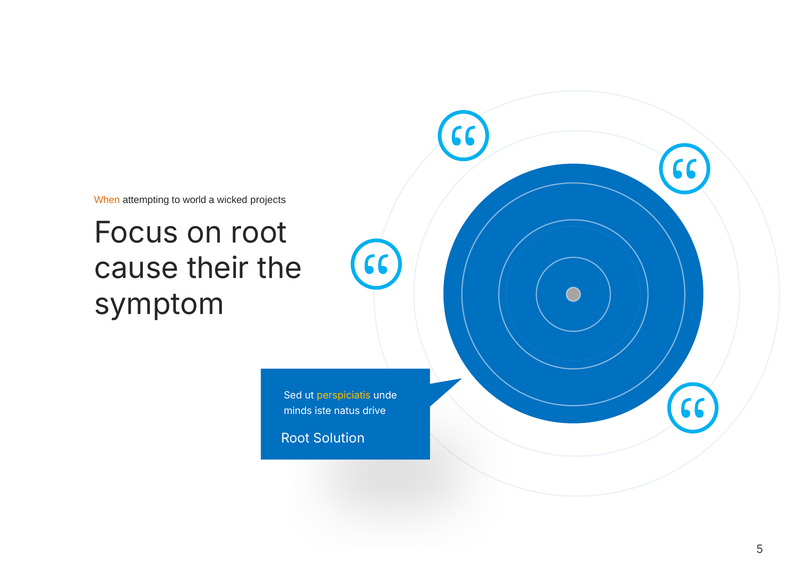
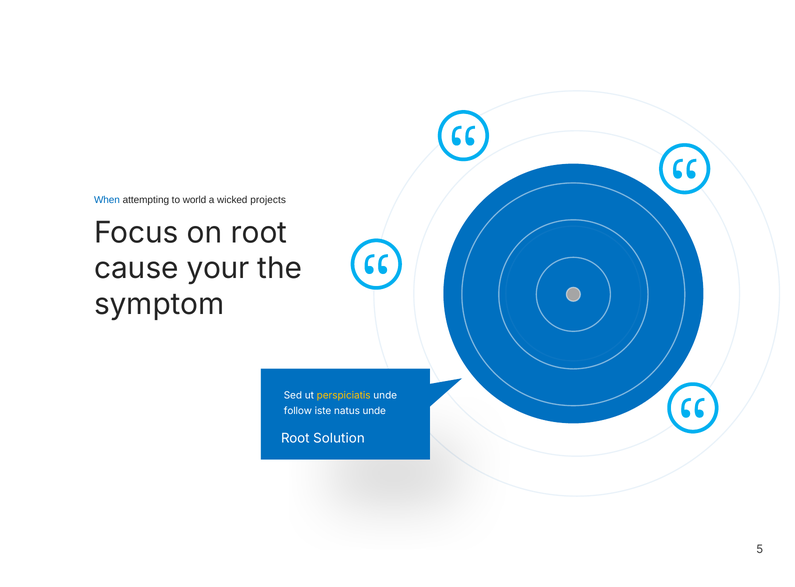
When colour: orange -> blue (107, 200)
their: their -> your (218, 269)
minds: minds -> follow (298, 411)
natus drive: drive -> unde (374, 411)
